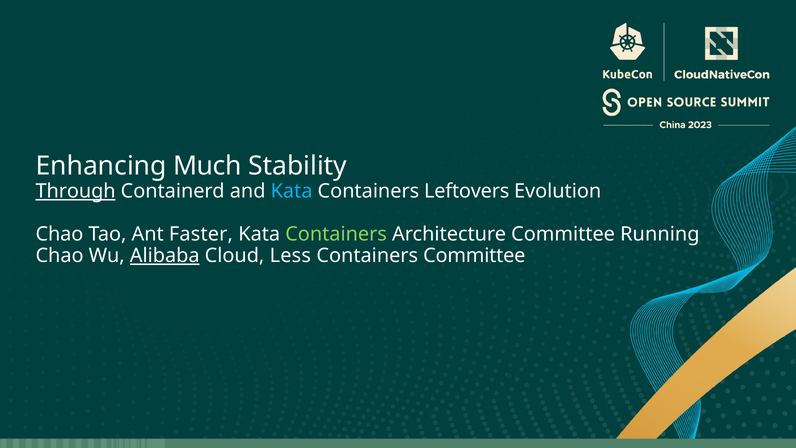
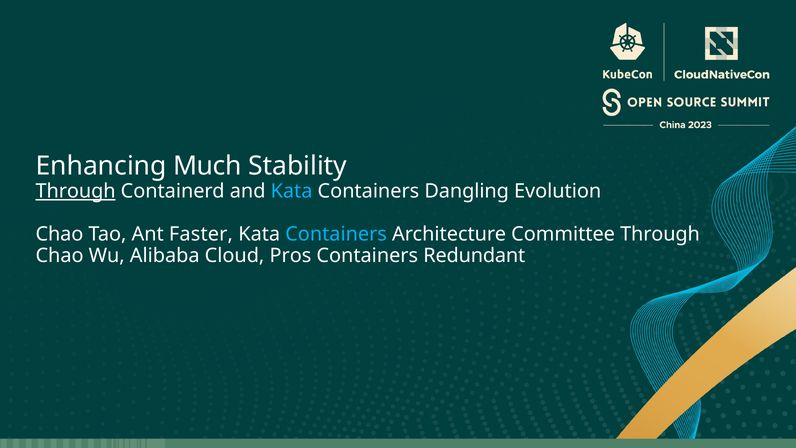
Leftovers: Leftovers -> Dangling (467, 191)
Containers colour: light green -> light blue (336, 234)
Committee Running: Running -> Through (660, 234)
Alibaba underline: present -> none (165, 256)
Less: Less -> Pros (290, 256)
Containers Committee: Committee -> Redundant (474, 256)
